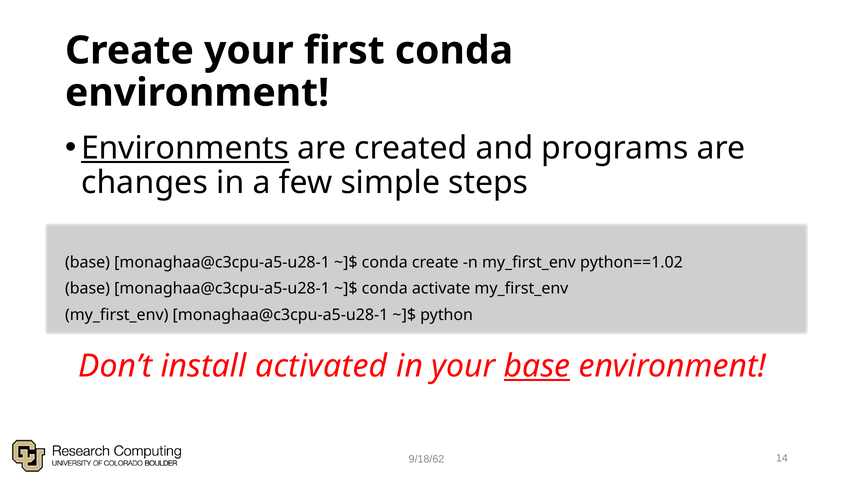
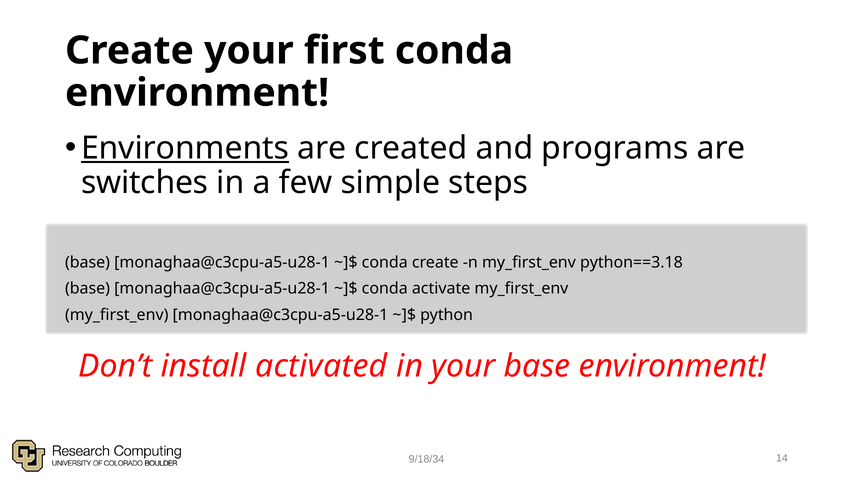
changes: changes -> switches (145, 183)
python==1.02: python==1.02 -> python==3.18 (631, 262)
base underline: present -> none (537, 366)
9/18/62: 9/18/62 -> 9/18/34 (426, 459)
